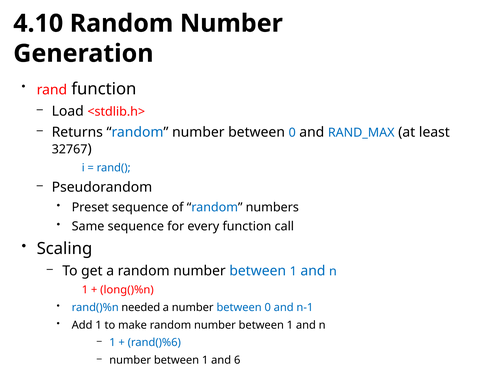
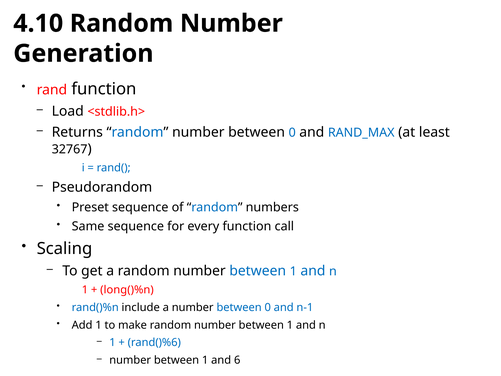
needed: needed -> include (141, 307)
